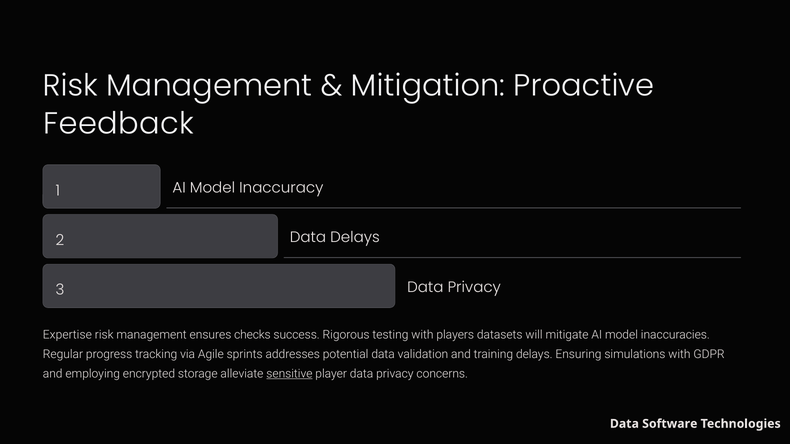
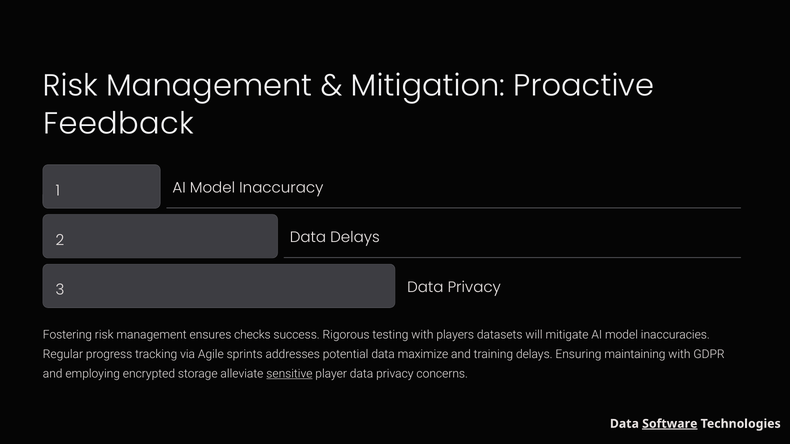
Expertise: Expertise -> Fostering (67, 335)
validation: validation -> maximize (423, 354)
simulations: simulations -> maintaining (635, 354)
Software underline: none -> present (670, 424)
